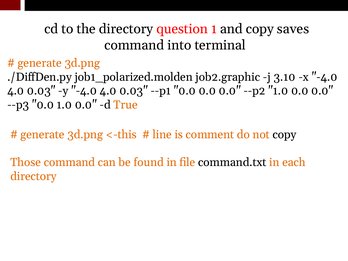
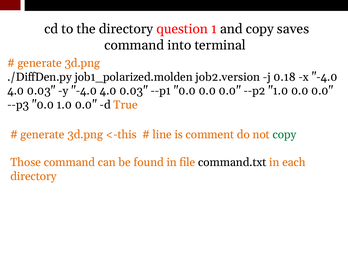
job2.graphic: job2.graphic -> job2.version (228, 77)
3.10: 3.10 -> 0.18 (285, 77)
copy colour: black -> green (284, 134)
